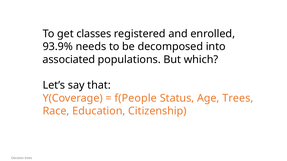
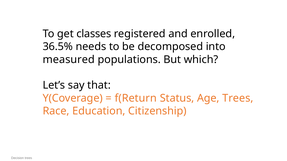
93.9%: 93.9% -> 36.5% (58, 47)
associated: associated -> measured (69, 60)
f(People: f(People -> f(Return (136, 98)
